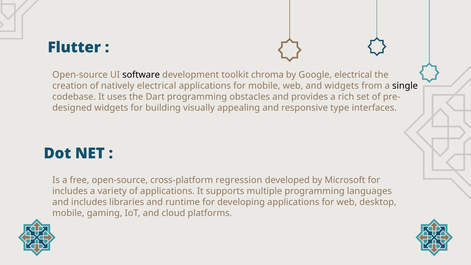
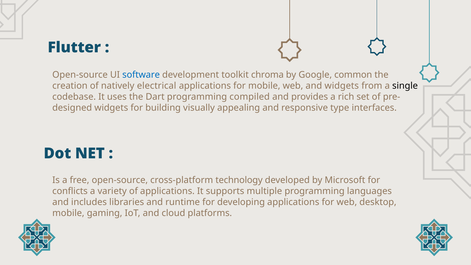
software colour: black -> blue (141, 75)
Google electrical: electrical -> common (353, 75)
obstacles: obstacles -> compiled (250, 97)
regression: regression -> technology (239, 180)
includes: includes -> conflicts (70, 191)
